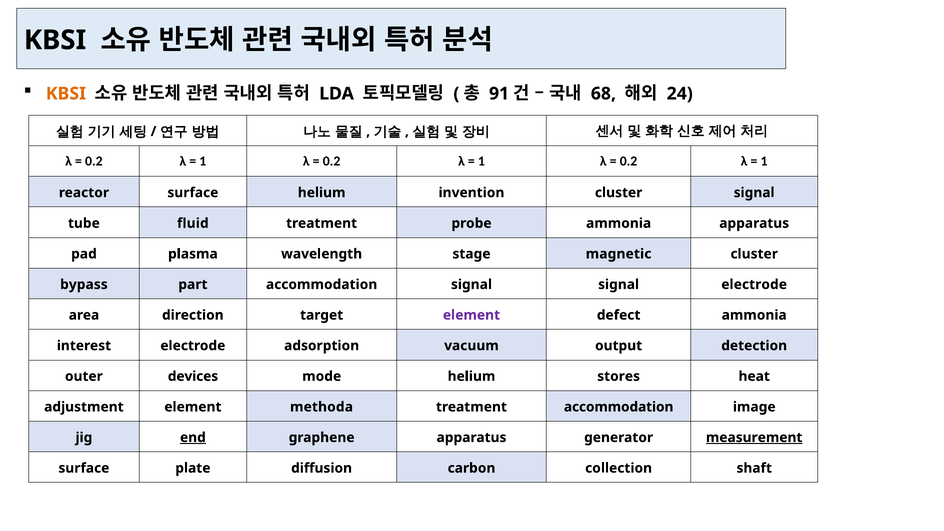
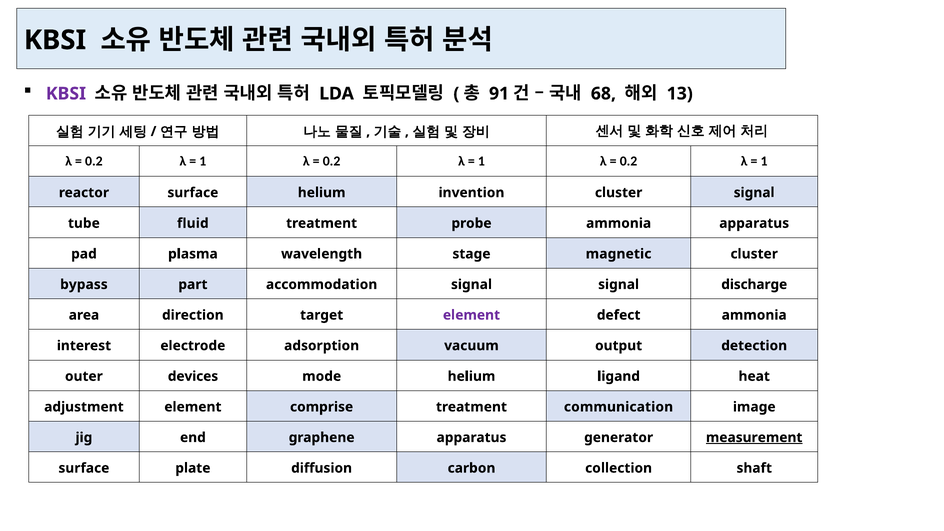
KBSI colour: orange -> purple (66, 94)
24: 24 -> 13 (680, 94)
signal electrode: electrode -> discharge (754, 284)
stores: stores -> ligand (619, 376)
methoda: methoda -> comprise (322, 407)
treatment accommodation: accommodation -> communication (619, 407)
end underline: present -> none (193, 438)
